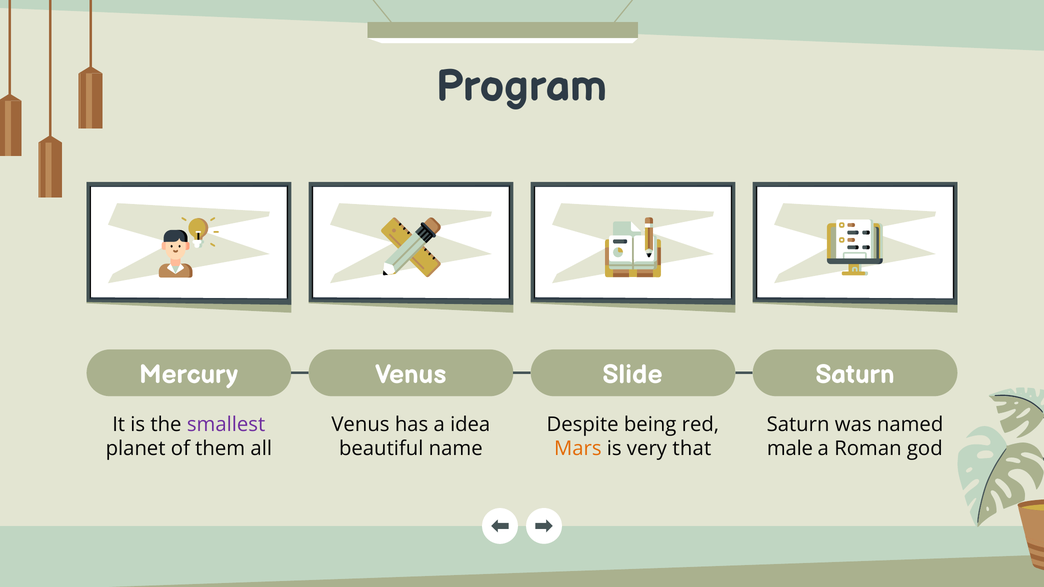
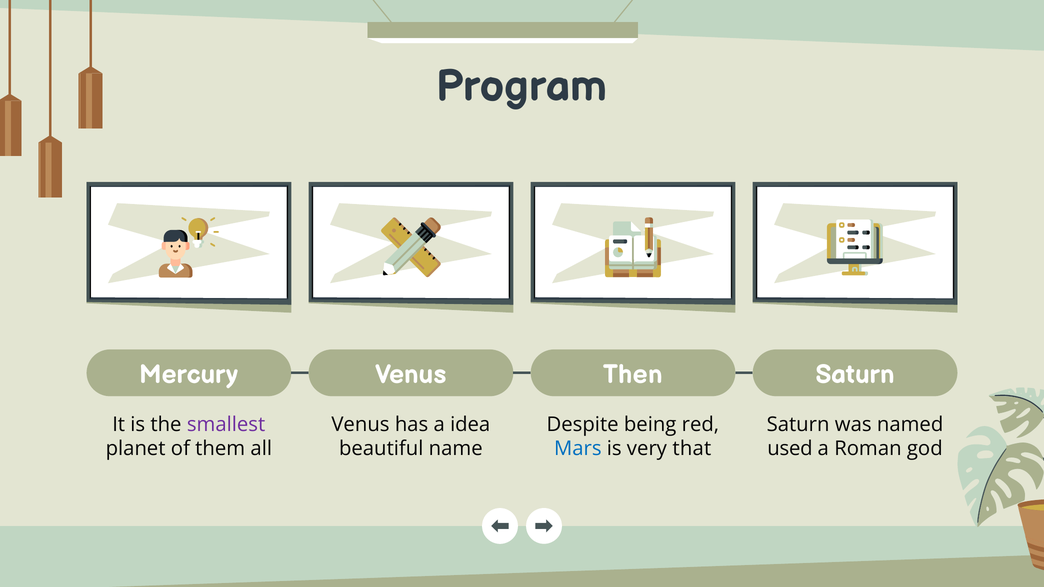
Slide: Slide -> Then (633, 375)
Mars colour: orange -> blue (578, 449)
male: male -> used (790, 449)
